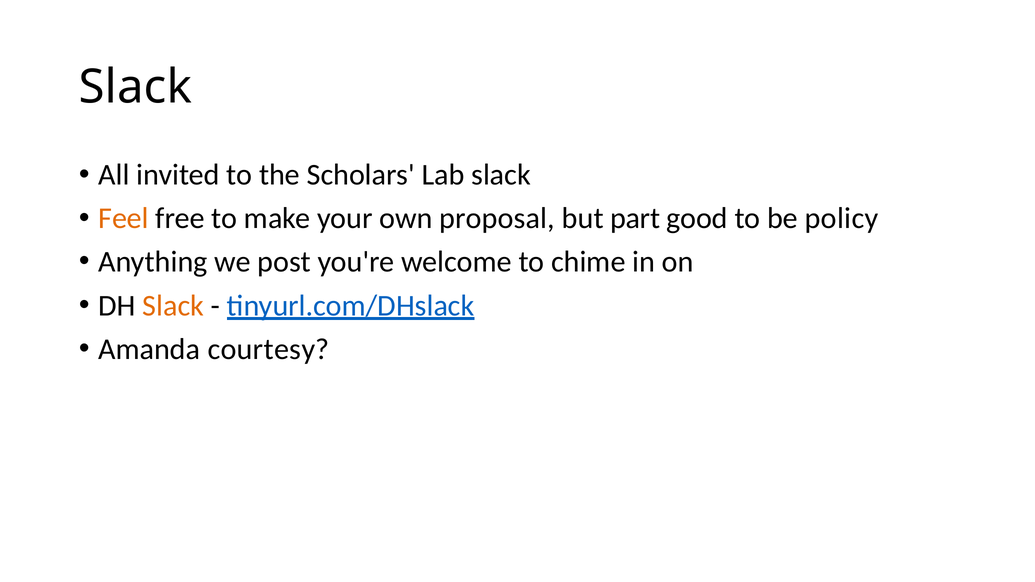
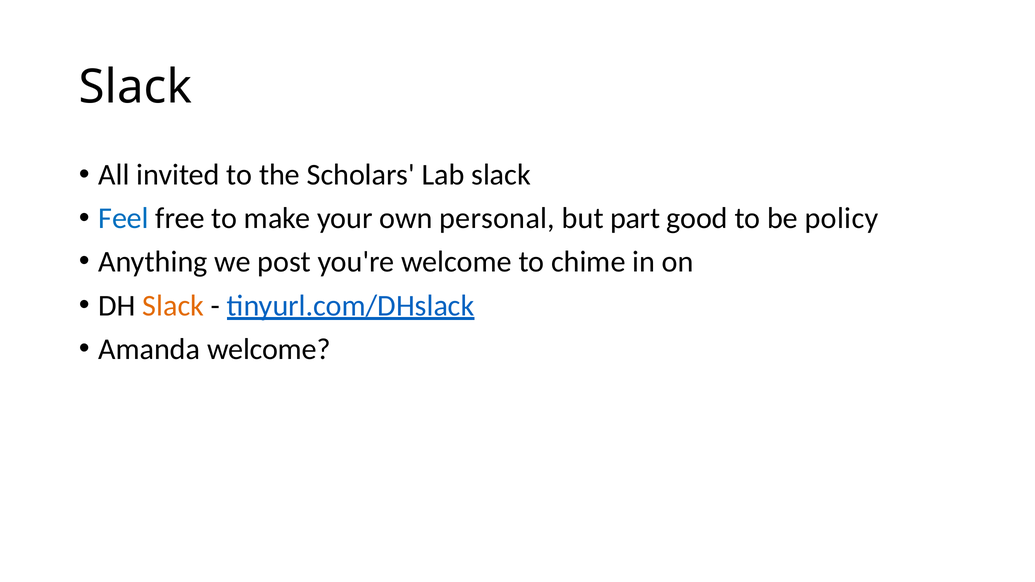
Feel colour: orange -> blue (124, 218)
proposal: proposal -> personal (497, 218)
Amanda courtesy: courtesy -> welcome (269, 349)
